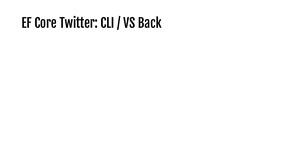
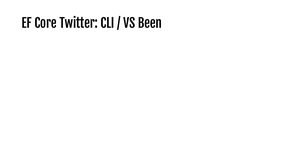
Back: Back -> Been (150, 24)
